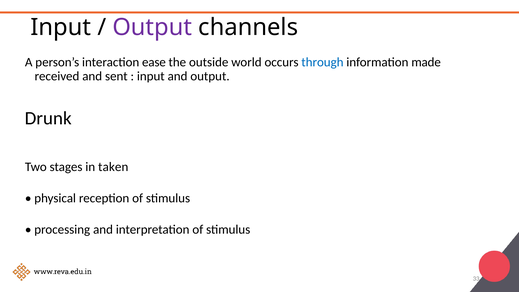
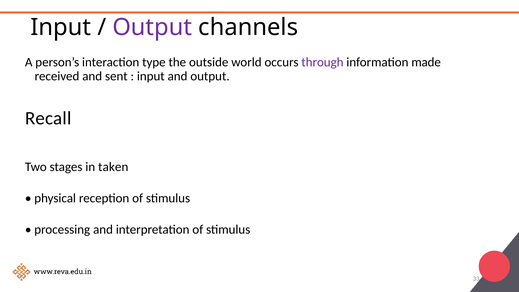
ease: ease -> type (154, 62)
through colour: blue -> purple (322, 62)
Drunk: Drunk -> Recall (48, 118)
